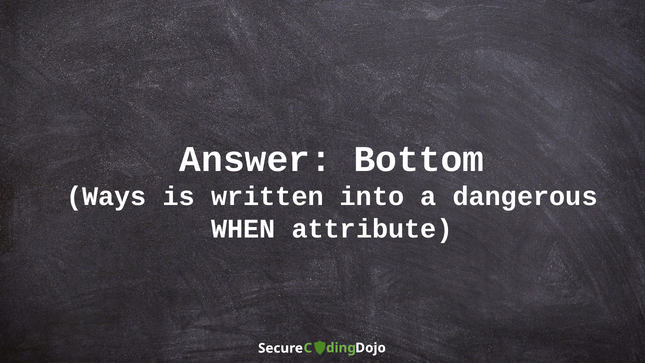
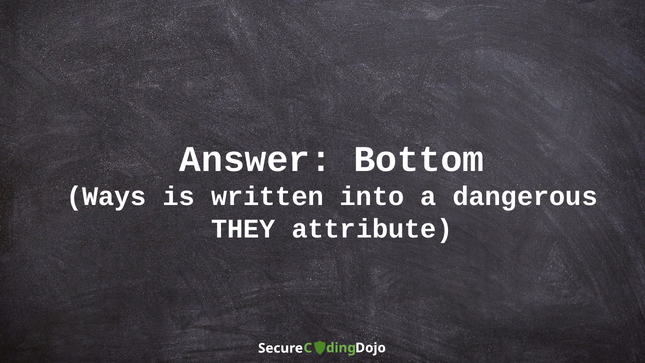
WHEN: WHEN -> THEY (243, 229)
